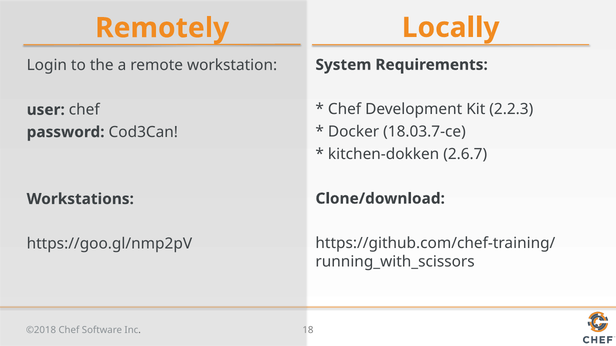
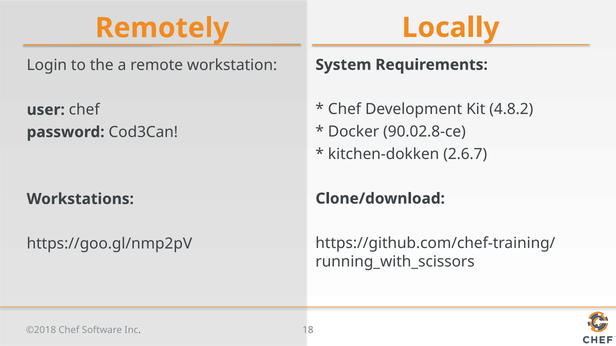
2.2.3: 2.2.3 -> 4.8.2 (511, 110)
18.03.7-ce: 18.03.7-ce -> 90.02.8-ce (424, 132)
